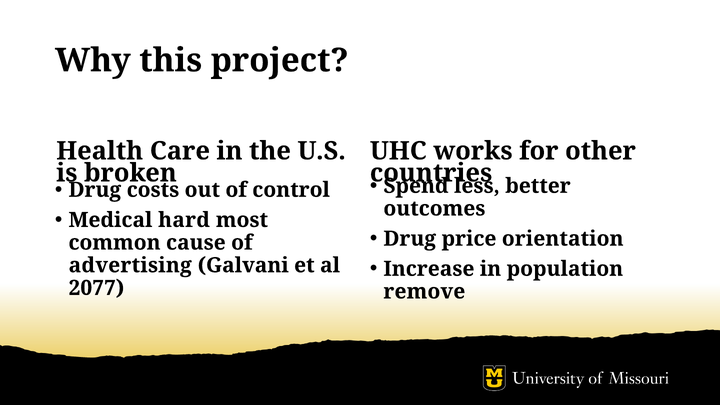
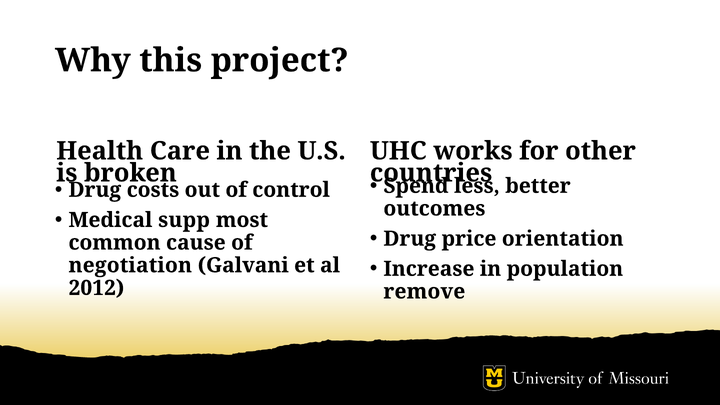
hard: hard -> supp (184, 220)
advertising: advertising -> negotiation (130, 265)
2077: 2077 -> 2012 (96, 288)
